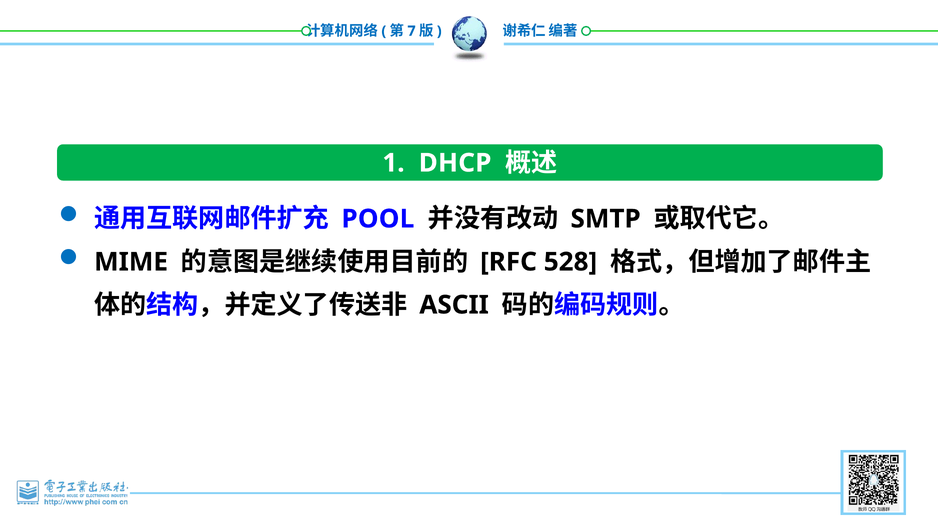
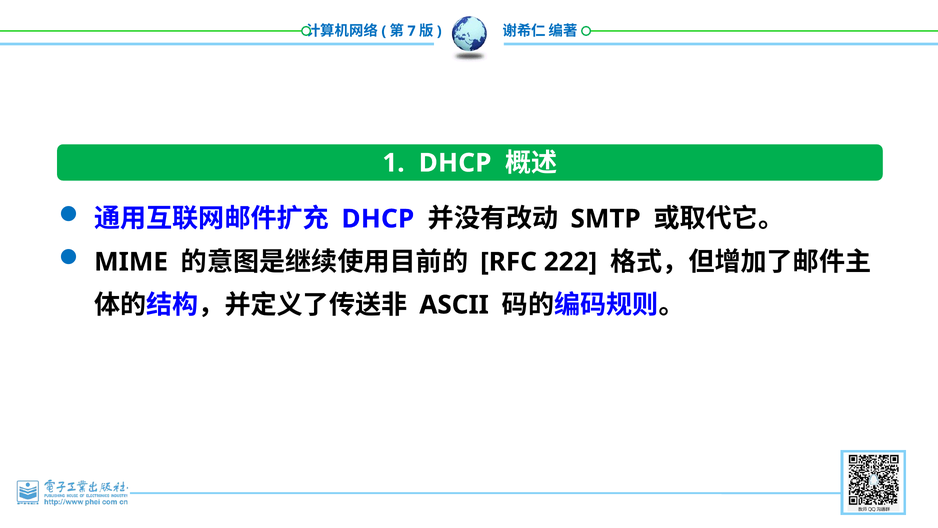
POOL: POOL -> DHCP (378, 219)
528: 528 -> 222 (570, 262)
